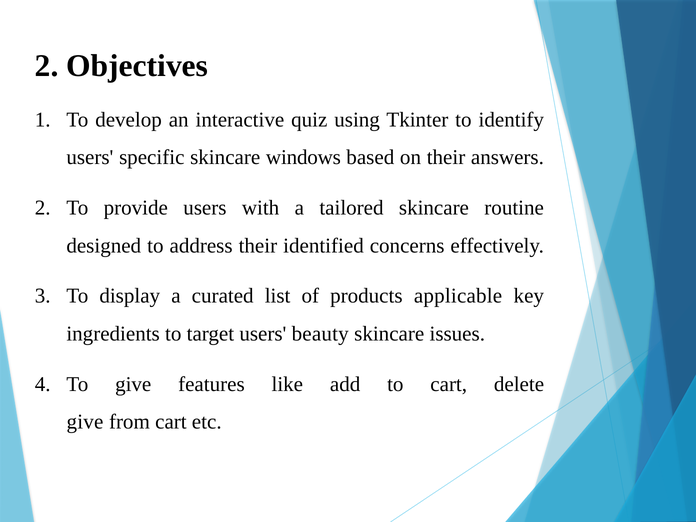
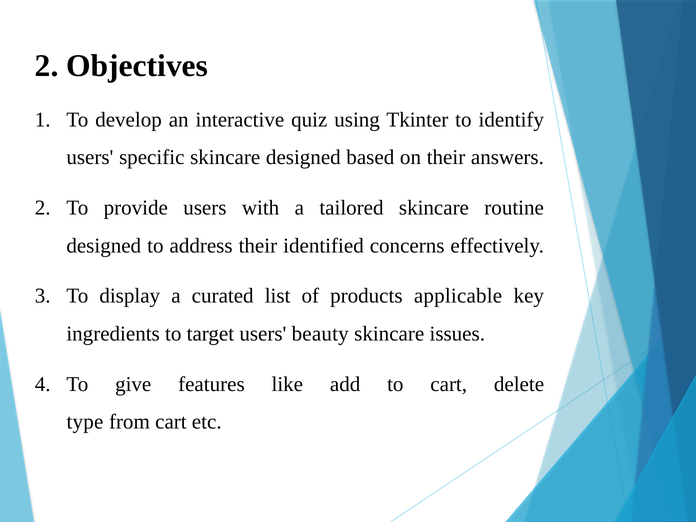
skincare windows: windows -> designed (303, 157)
give: give -> type (85, 422)
